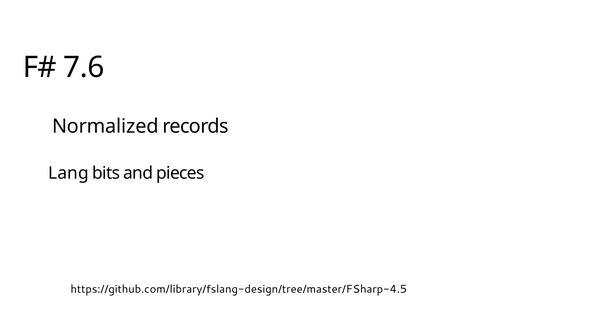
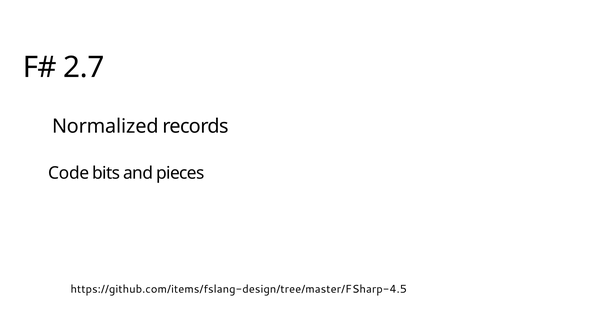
7.6: 7.6 -> 2.7 (84, 67)
Lang: Lang -> Code (69, 173)
https://github.com/library/fslang-design/tree/master/FSharp-4.5: https://github.com/library/fslang-design/tree/master/FSharp-4.5 -> https://github.com/items/fslang-design/tree/master/FSharp-4.5 (239, 289)
